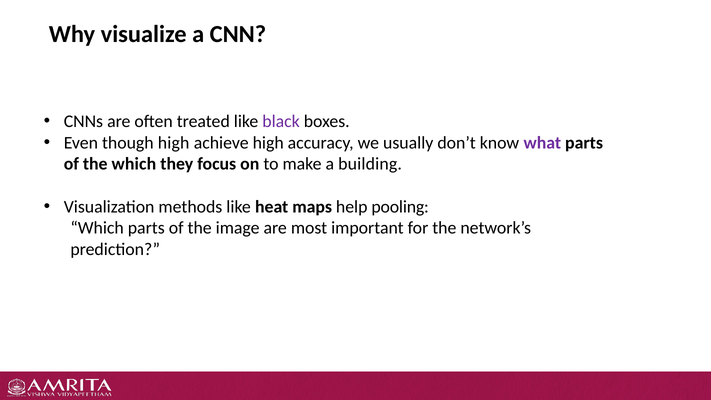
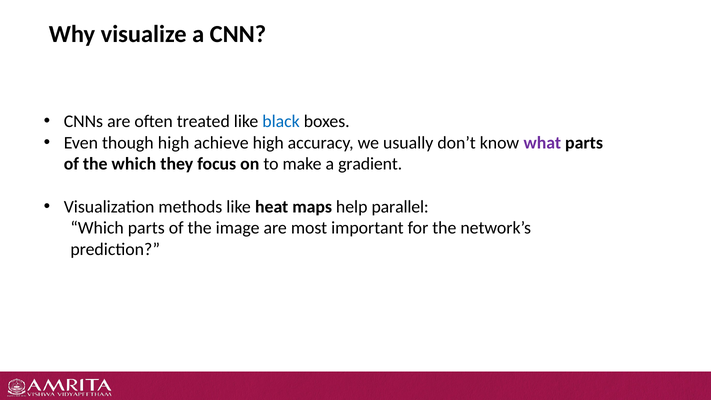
black colour: purple -> blue (281, 121)
building: building -> gradient (370, 164)
pooling: pooling -> parallel (400, 207)
